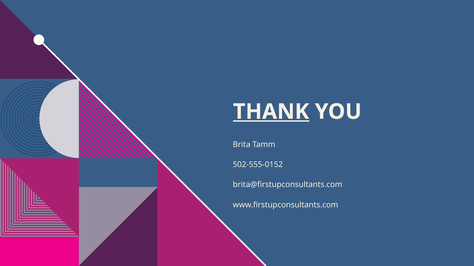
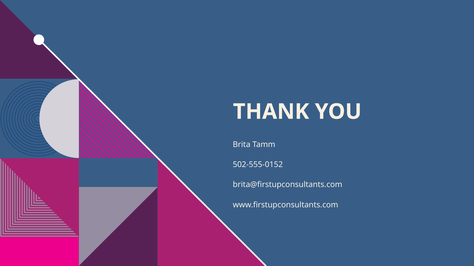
THANK underline: present -> none (271, 112)
